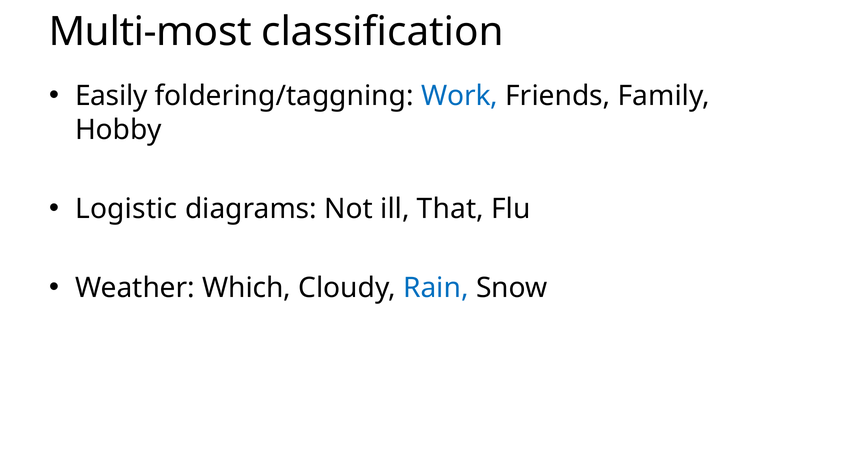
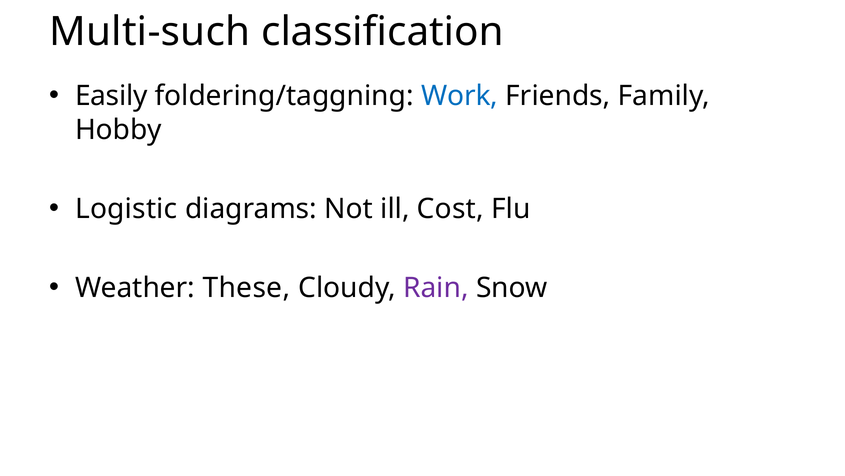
Multi-most: Multi-most -> Multi-such (150, 32)
That: That -> Cost (450, 209)
Which: Which -> These (246, 288)
Rain colour: blue -> purple (436, 288)
